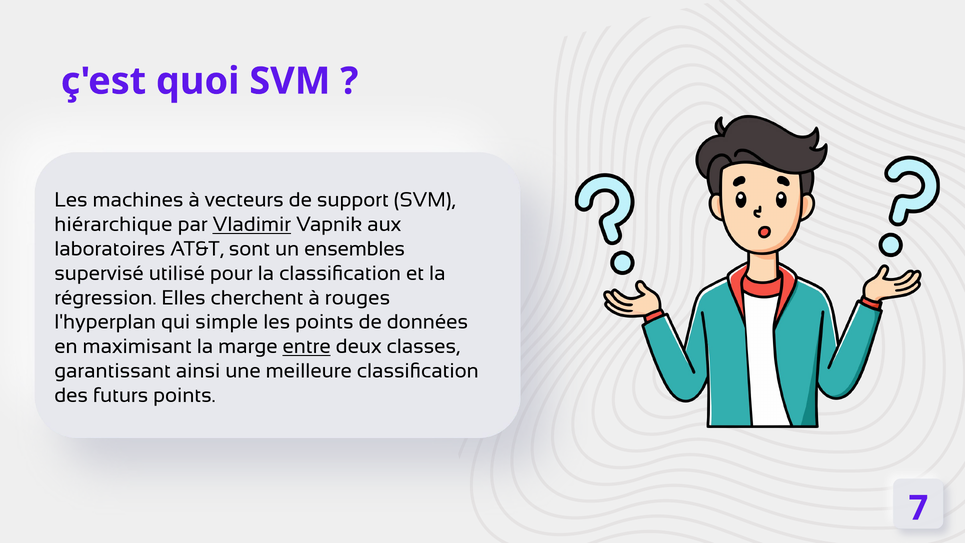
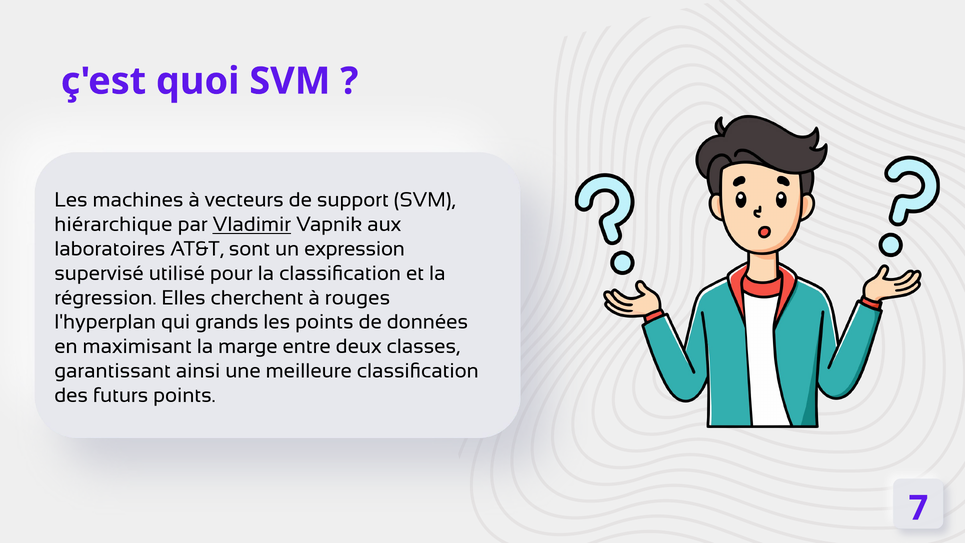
ensembles: ensembles -> expression (355, 249)
simple: simple -> grands (227, 322)
entre underline: present -> none (307, 346)
